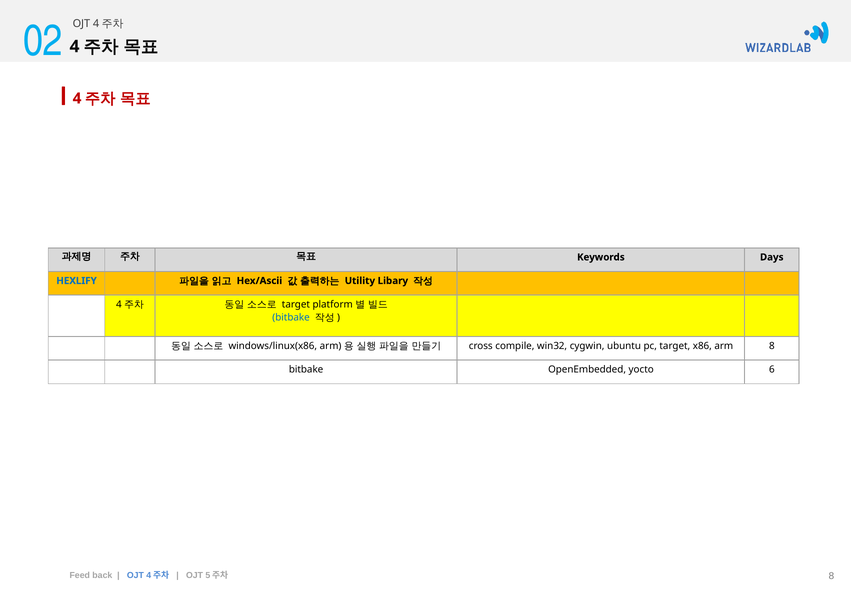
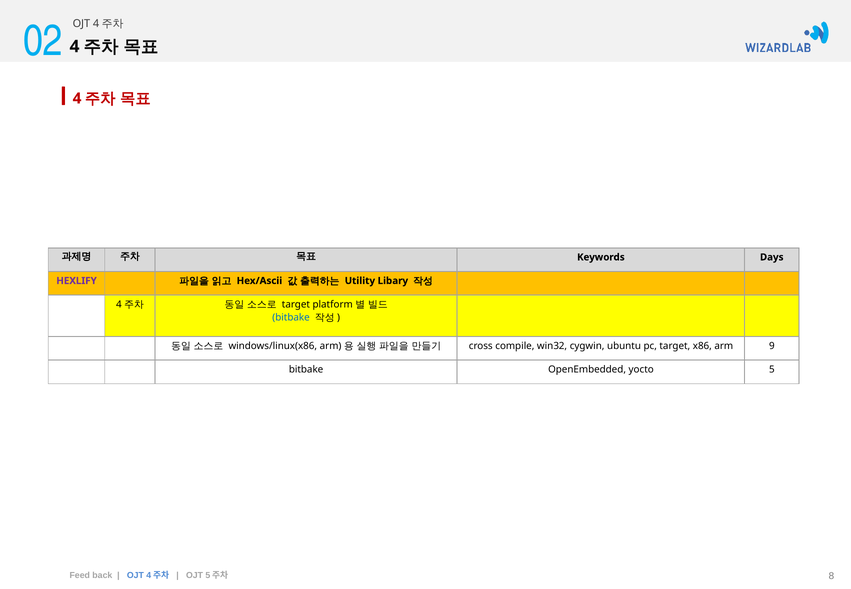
HEXLIFY colour: blue -> purple (77, 281)
arm 8: 8 -> 9 (772, 346)
6: 6 -> 5 (772, 369)
